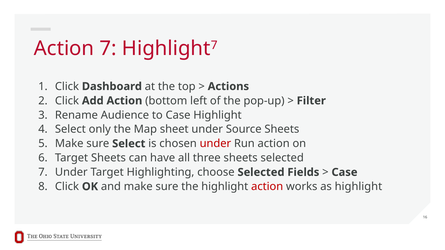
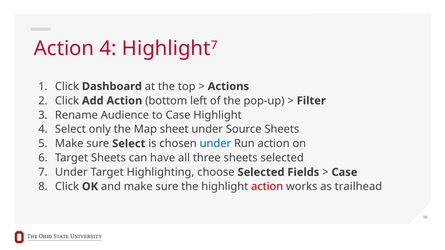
Action 7: 7 -> 4 (108, 49)
under colour: red -> blue (215, 144)
as highlight: highlight -> trailhead (358, 187)
